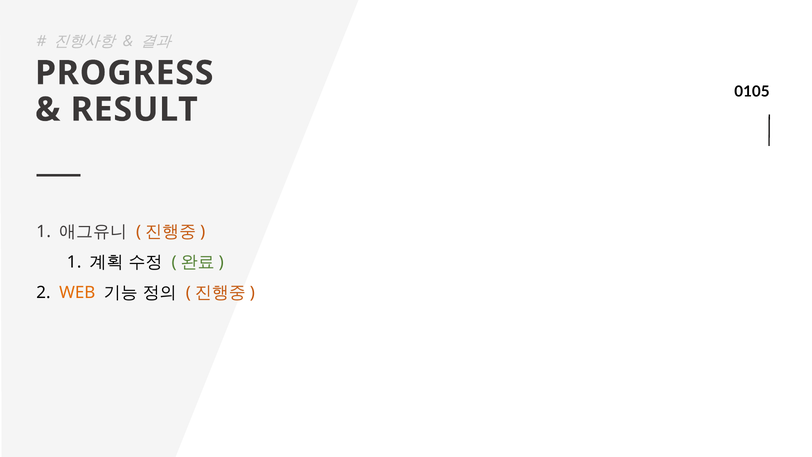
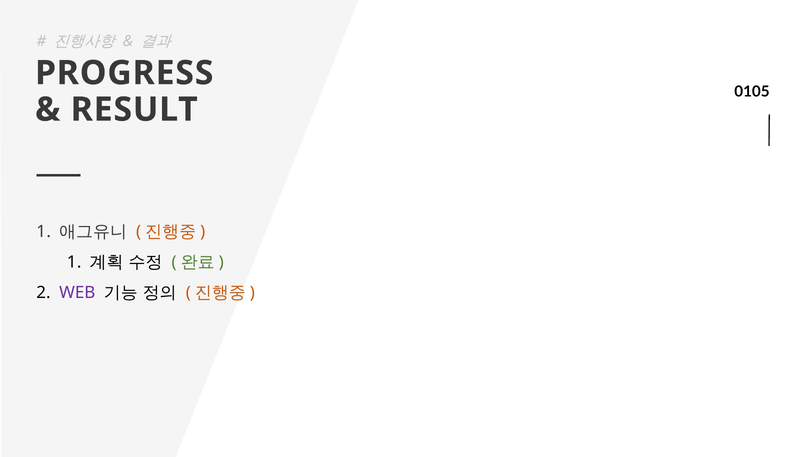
WEB colour: orange -> purple (77, 292)
